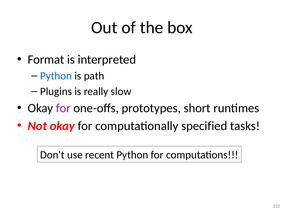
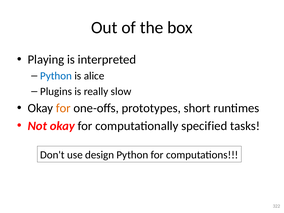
Format: Format -> Playing (46, 60)
path: path -> alice (94, 76)
for colour: purple -> orange (63, 108)
recent: recent -> design (100, 155)
